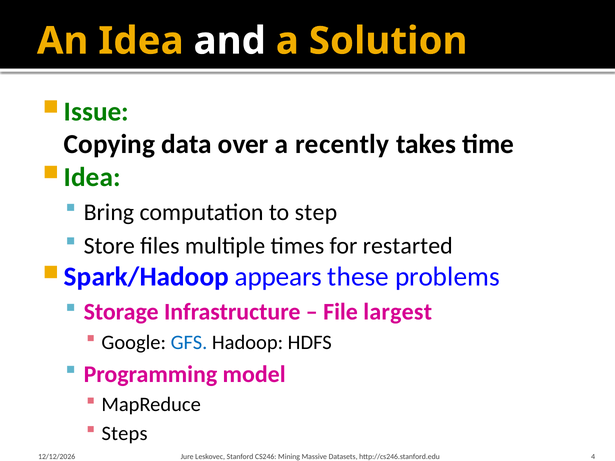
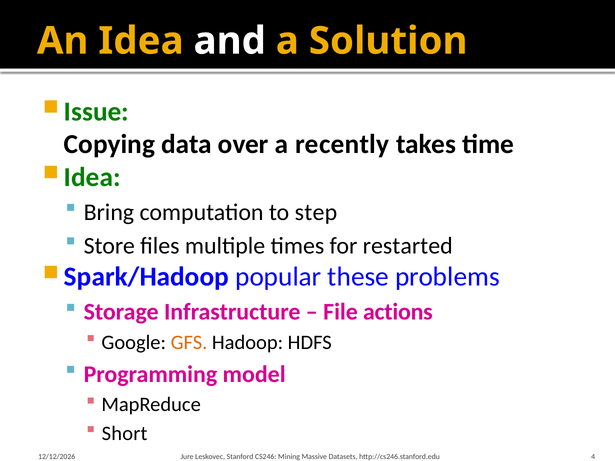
appears: appears -> popular (278, 277)
largest: largest -> actions (398, 312)
GFS colour: blue -> orange (189, 343)
Steps: Steps -> Short (125, 434)
